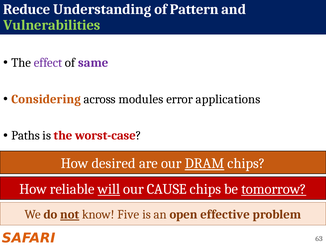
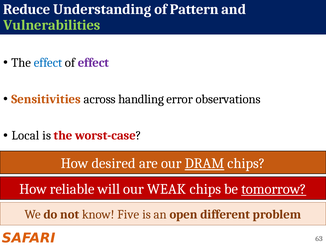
effect colour: purple -> blue (48, 63)
of same: same -> effect (93, 63)
Considering: Considering -> Sensitivities (46, 99)
modules: modules -> handling (141, 99)
applications: applications -> observations (228, 99)
Paths: Paths -> Local (26, 135)
will underline: present -> none (109, 189)
CAUSE: CAUSE -> WEAK (167, 189)
not underline: present -> none (70, 214)
effective: effective -> different (225, 214)
